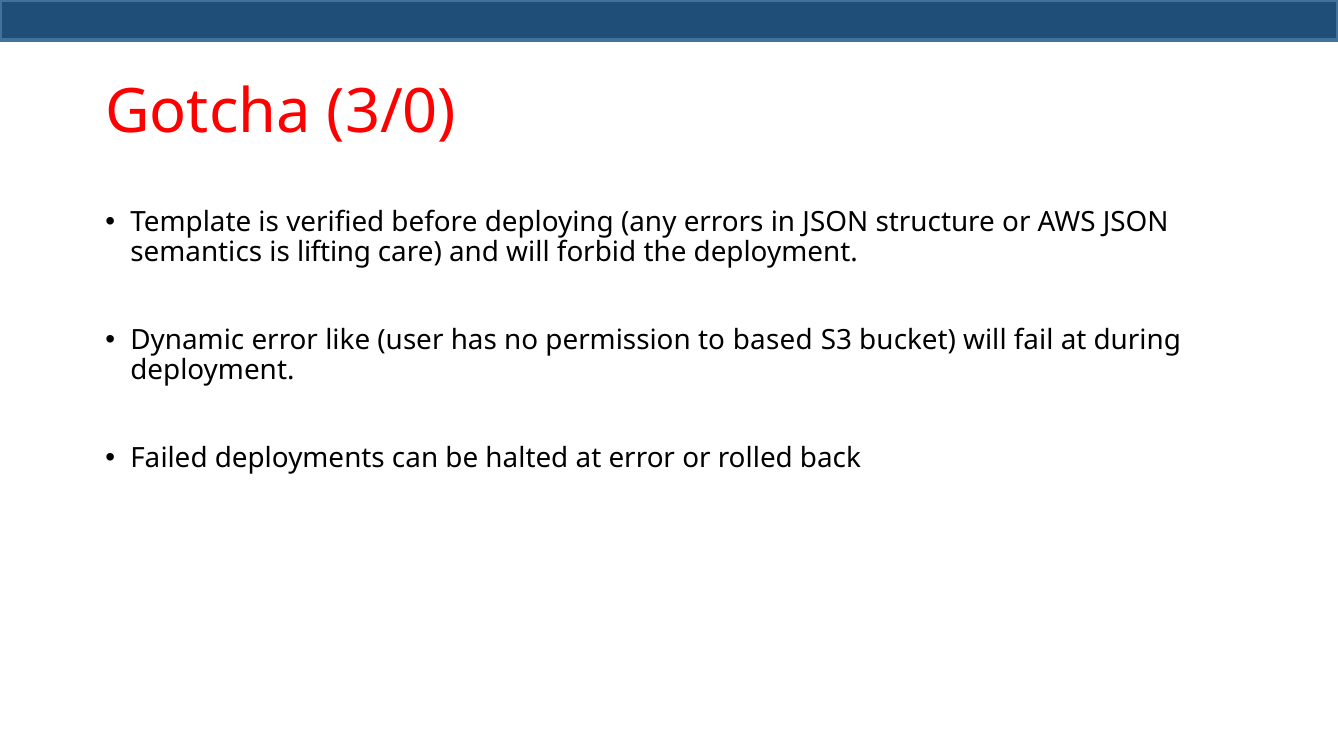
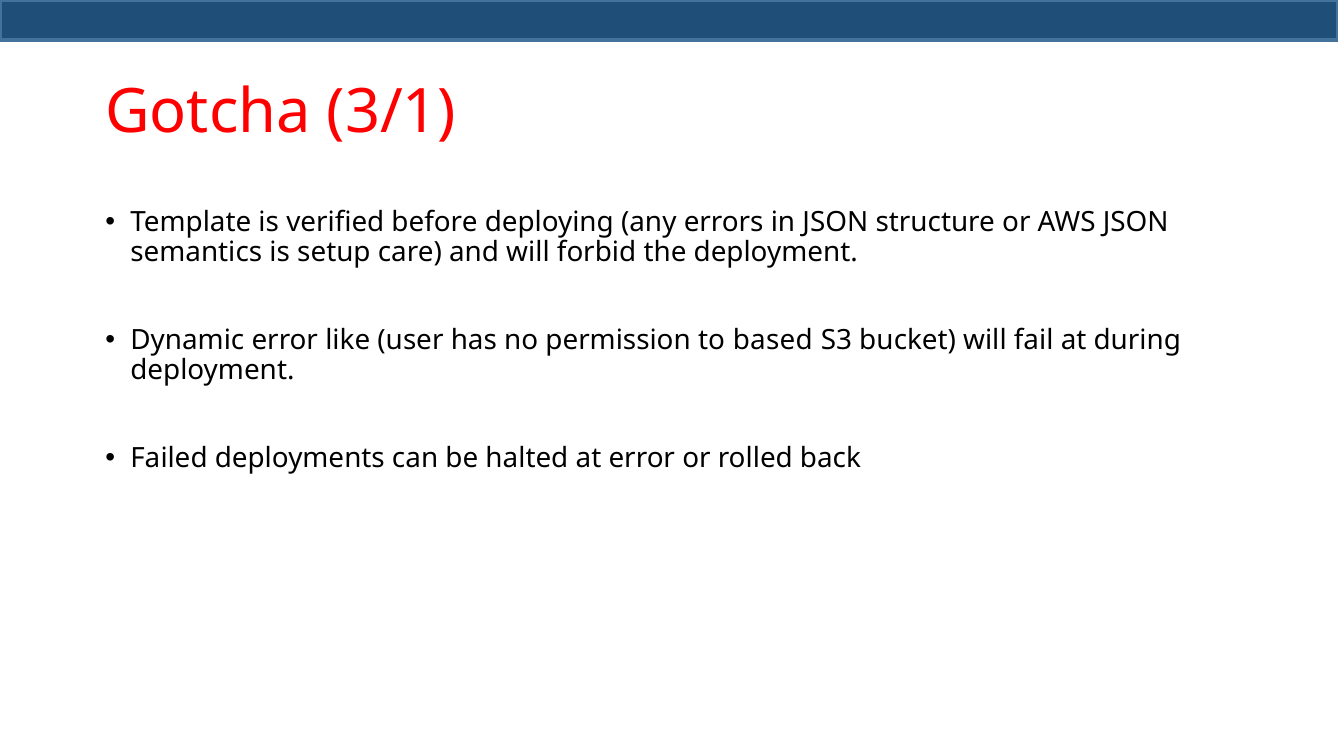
3/0: 3/0 -> 3/1 (392, 112)
lifting: lifting -> setup (334, 252)
